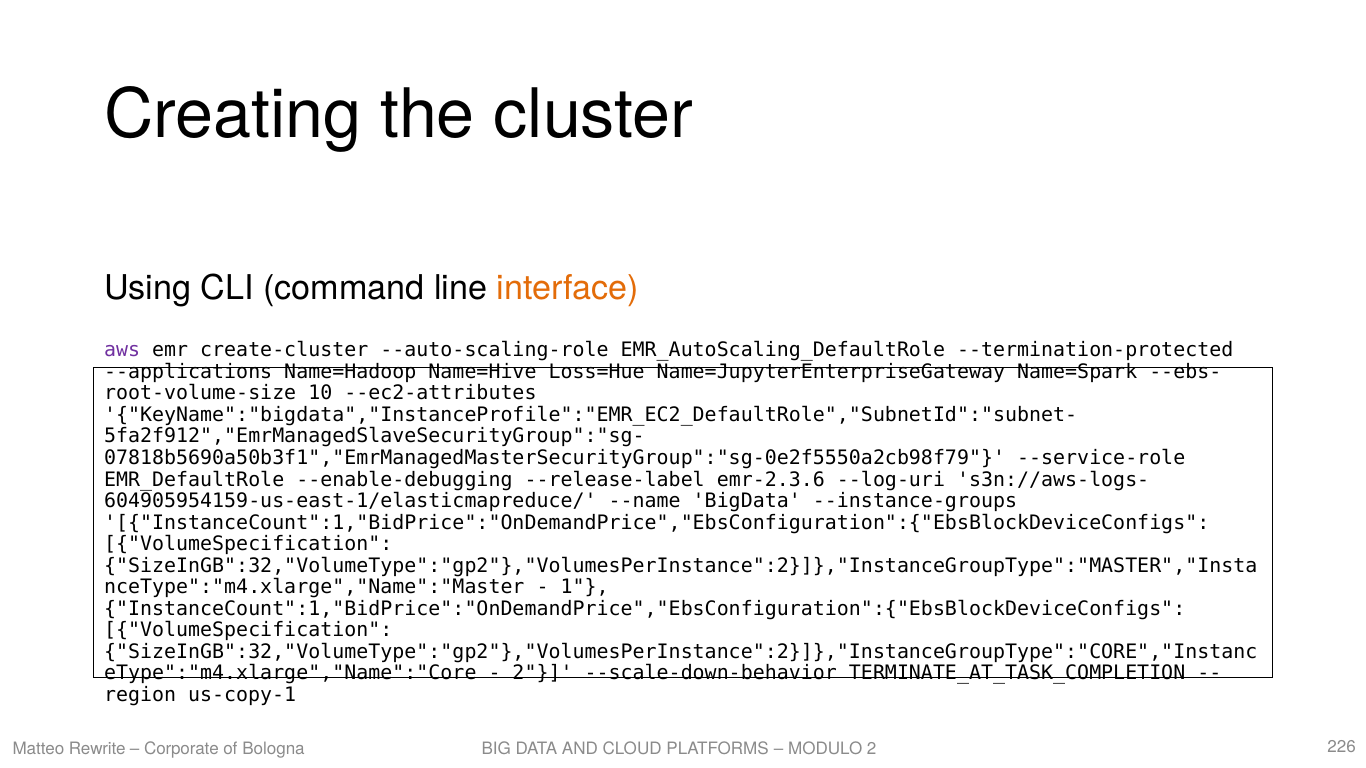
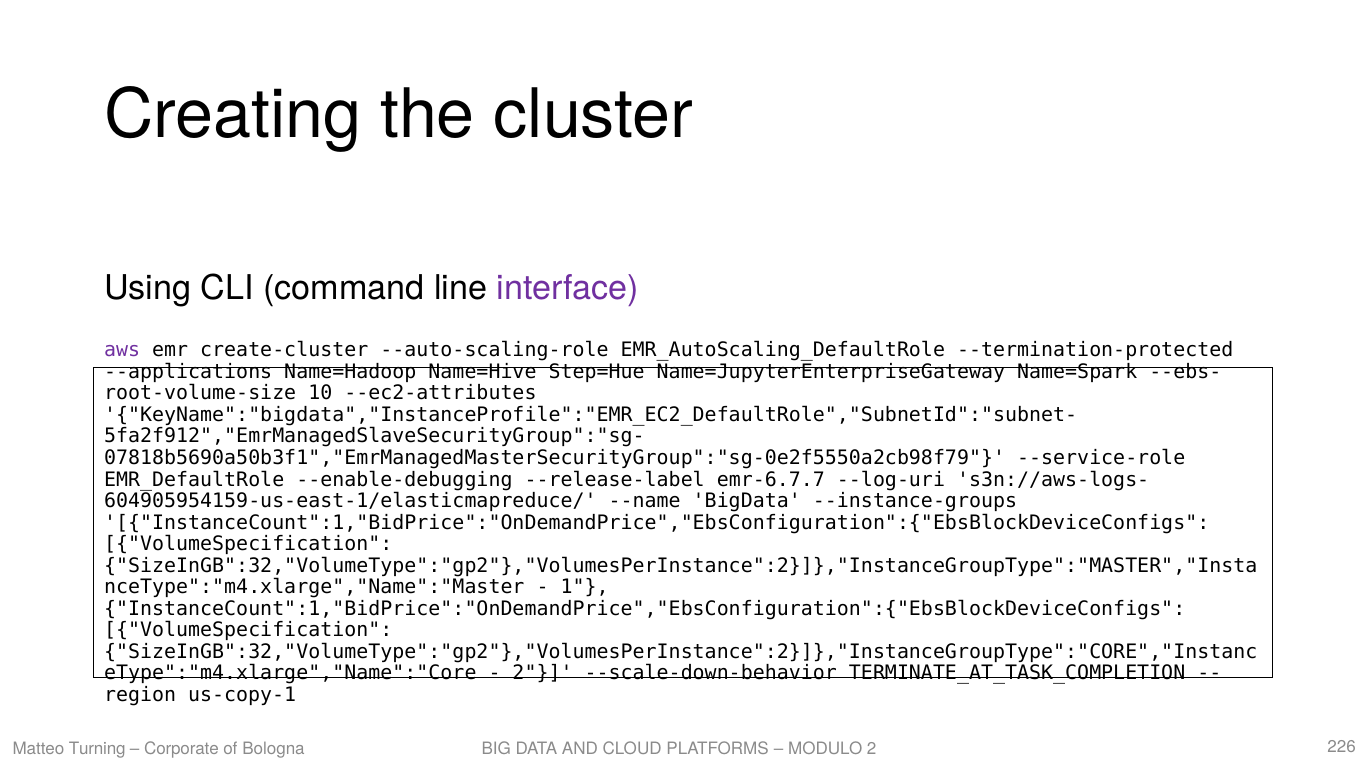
interface colour: orange -> purple (568, 288)
Loss=Hue: Loss=Hue -> Step=Hue (597, 372)
emr-2.3.6: emr-2.3.6 -> emr-6.7.7 (771, 480)
Rewrite: Rewrite -> Turning (97, 749)
